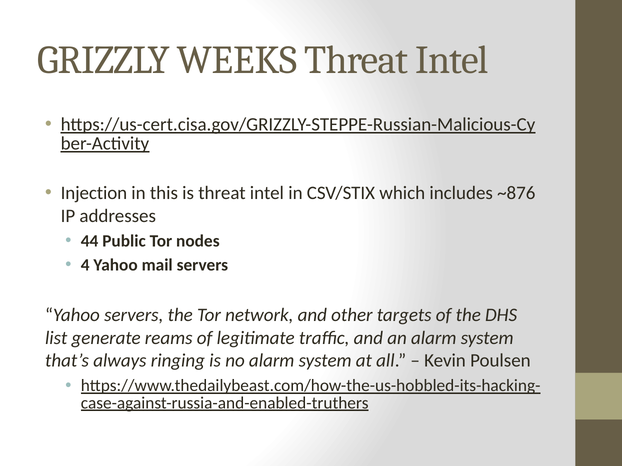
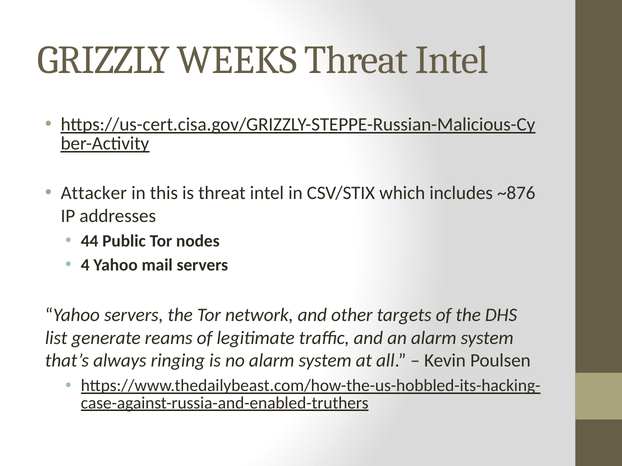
Injection: Injection -> Attacker (94, 193)
